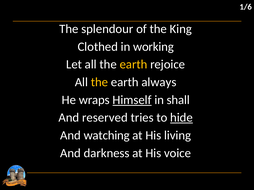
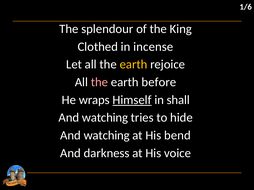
working: working -> incense (153, 47)
the colour: yellow -> pink (99, 82)
always: always -> before (159, 82)
reserved: reserved -> watching (105, 118)
hide underline: present -> none (181, 118)
living: living -> bend (177, 136)
